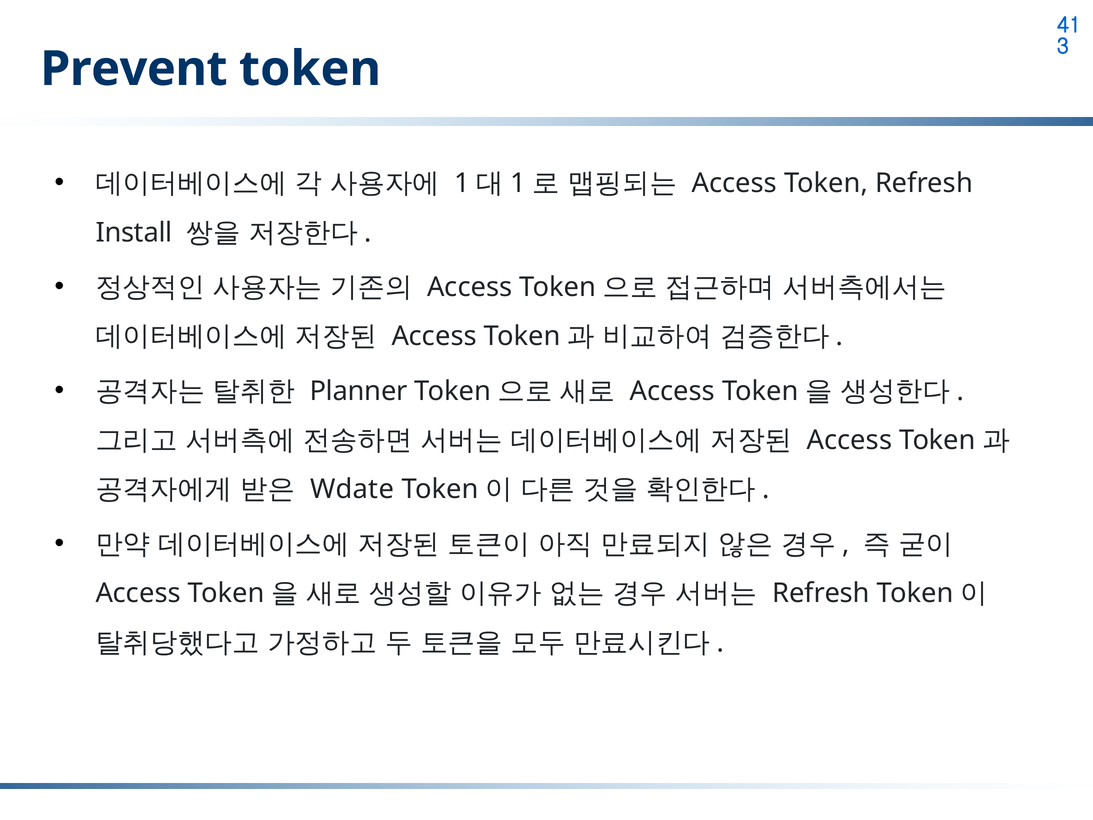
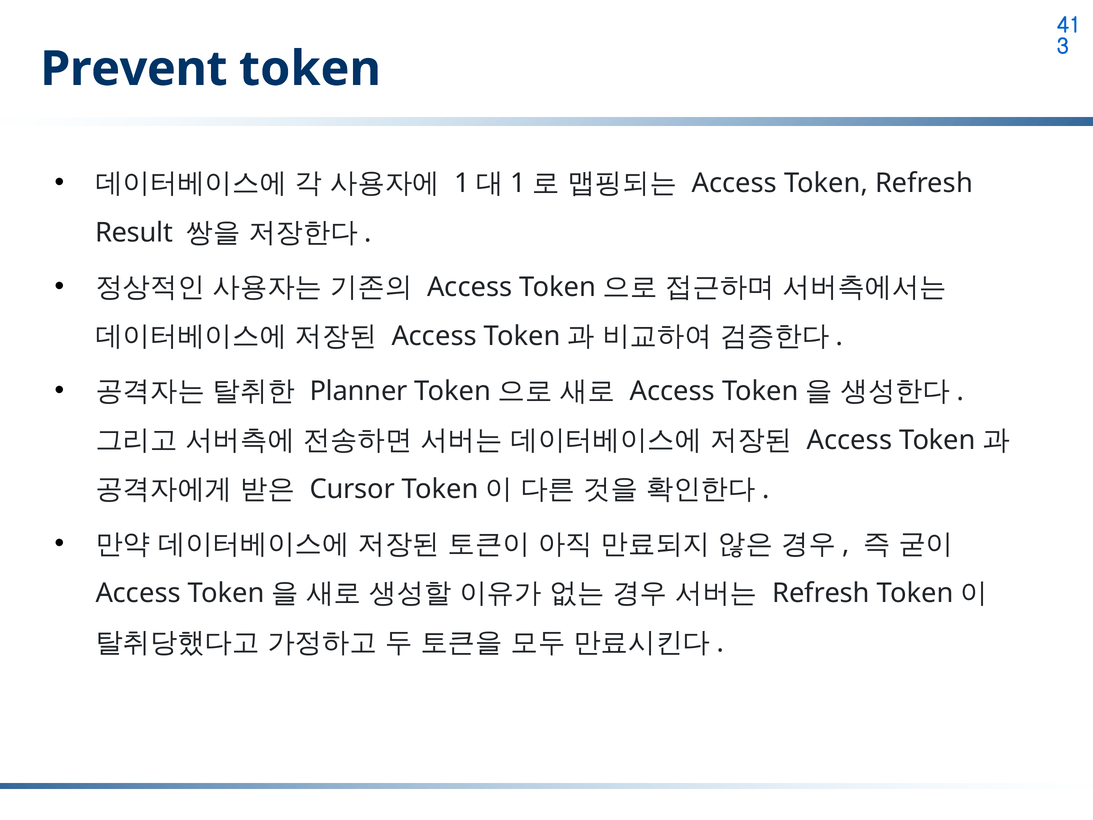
Install: Install -> Result (134, 232)
Wdate: Wdate -> Cursor (352, 489)
